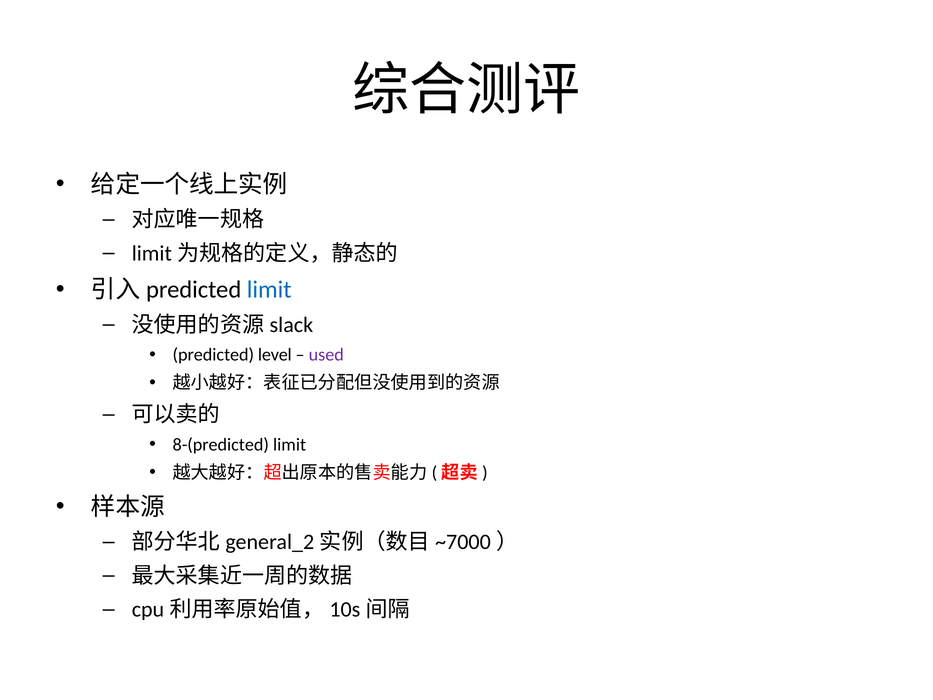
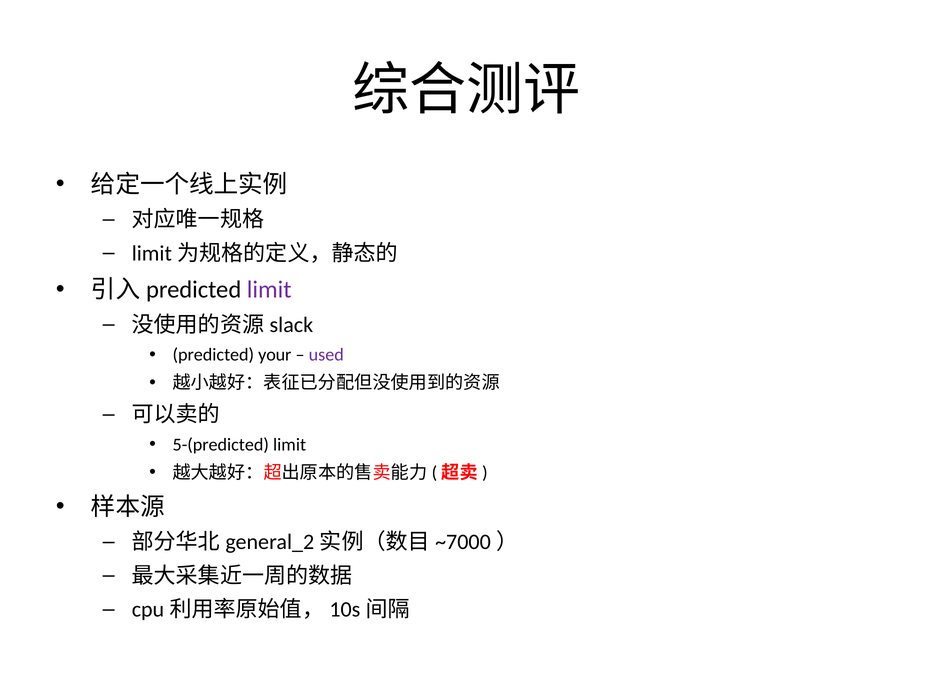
limit colour: blue -> purple (269, 290)
level: level -> your (275, 355)
8-(predicted: 8-(predicted -> 5-(predicted (221, 445)
